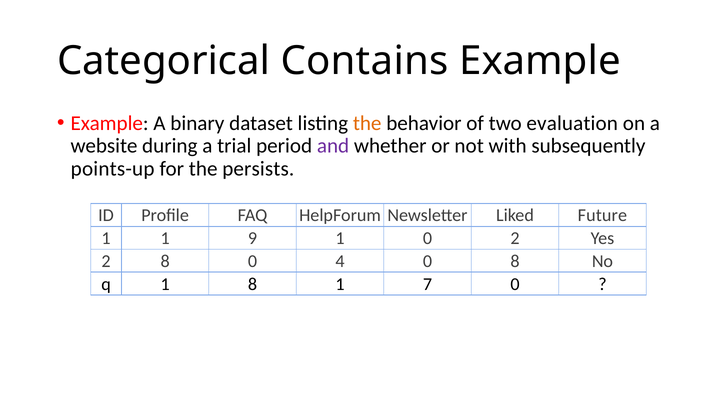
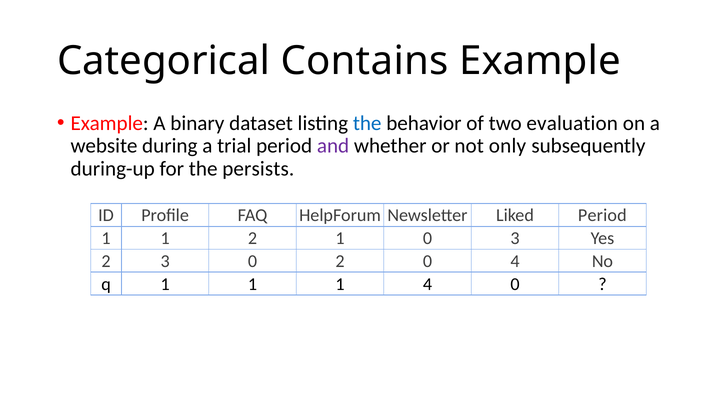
the colour: orange -> blue (367, 123)
with: with -> only (507, 146)
points-up: points-up -> during-up (113, 169)
Liked Future: Future -> Period (602, 216)
1 9: 9 -> 2 (253, 239)
0 2: 2 -> 3 (515, 239)
2 8: 8 -> 3 (165, 261)
0 4: 4 -> 2 (340, 261)
0 8: 8 -> 4 (515, 261)
q 1 8: 8 -> 1 (253, 284)
1 7: 7 -> 4 (428, 284)
